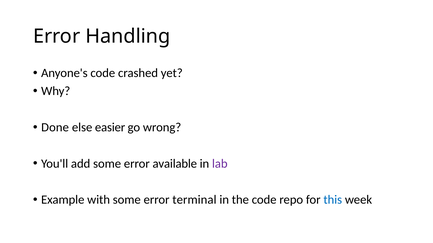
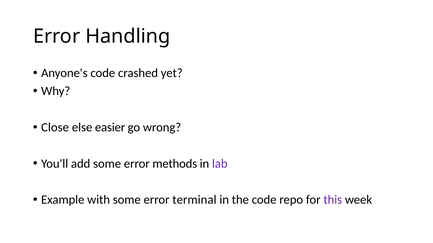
Done: Done -> Close (55, 128)
available: available -> methods (175, 164)
this colour: blue -> purple (333, 200)
